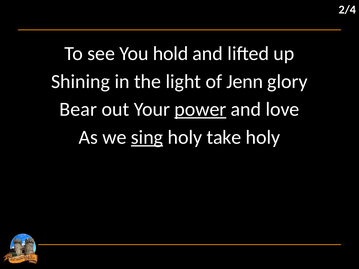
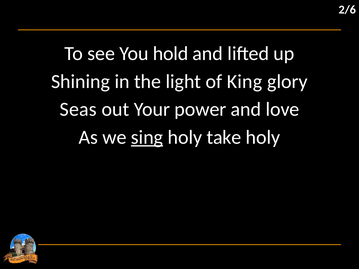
2/4: 2/4 -> 2/6 (347, 10)
Jenn: Jenn -> King (245, 82)
Bear: Bear -> Seas (78, 109)
power underline: present -> none (200, 109)
